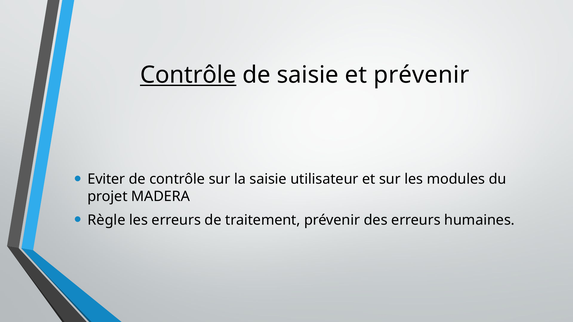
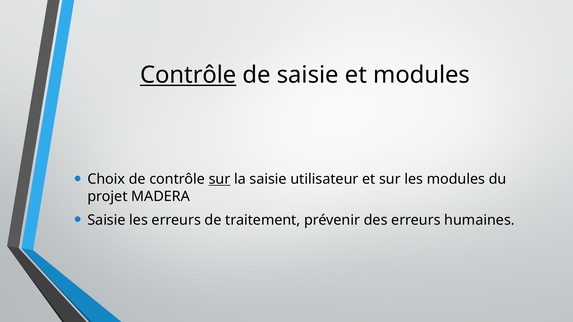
et prévenir: prévenir -> modules (422, 75)
Eviter: Eviter -> Choix (106, 179)
sur underline: none -> present (220, 179)
Règle: Règle -> Saisie (107, 220)
